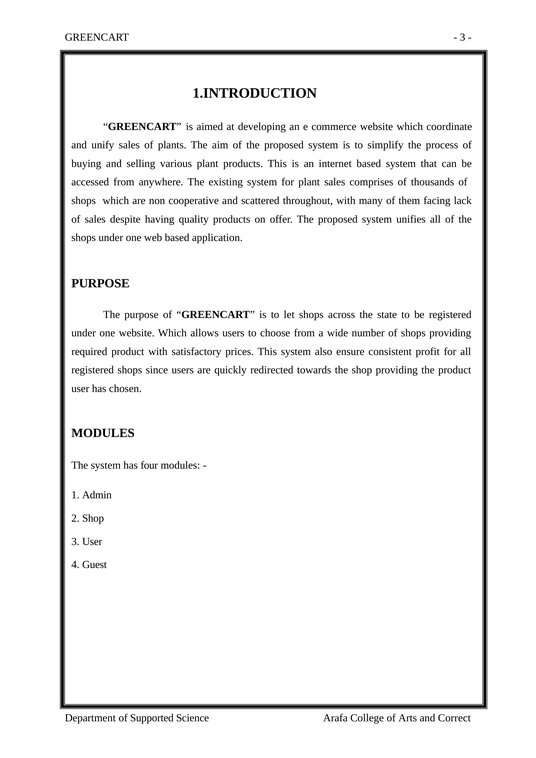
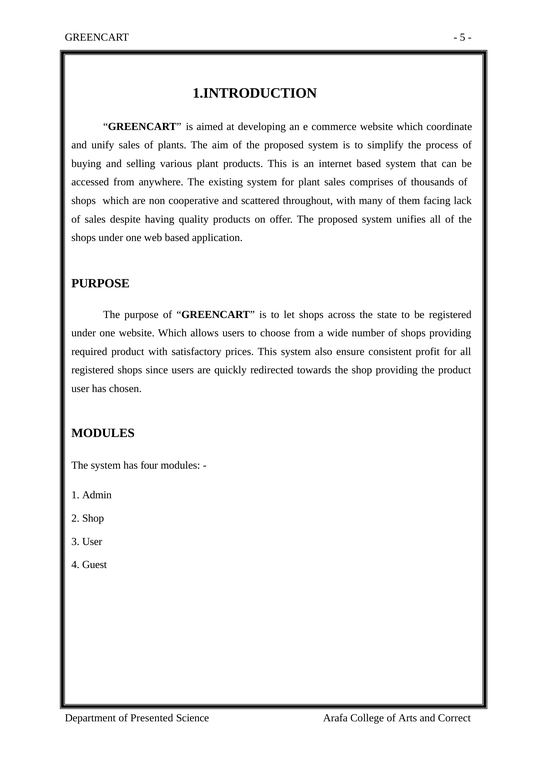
3: 3 -> 5 (463, 37)
Supported: Supported -> Presented (152, 718)
